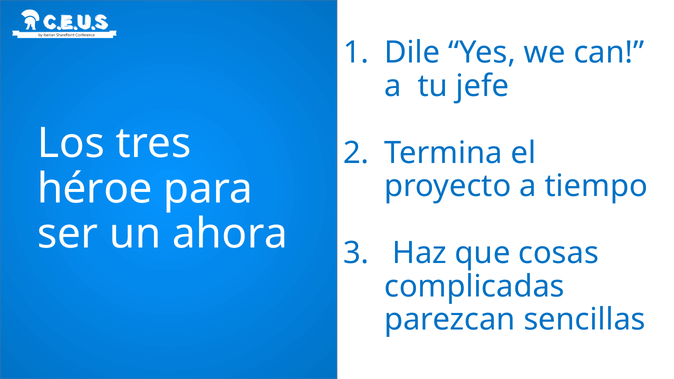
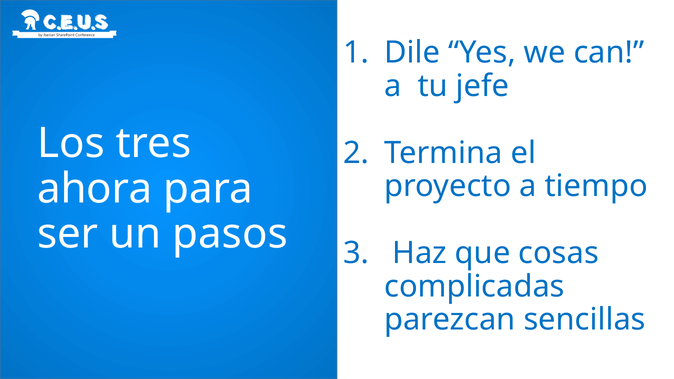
héroe: héroe -> ahora (95, 189)
ahora: ahora -> pasos (230, 234)
